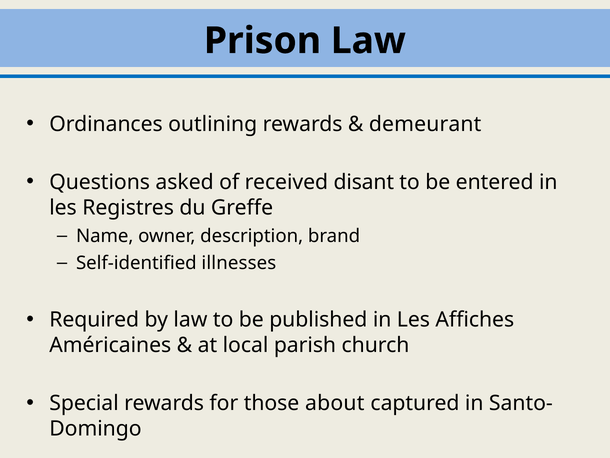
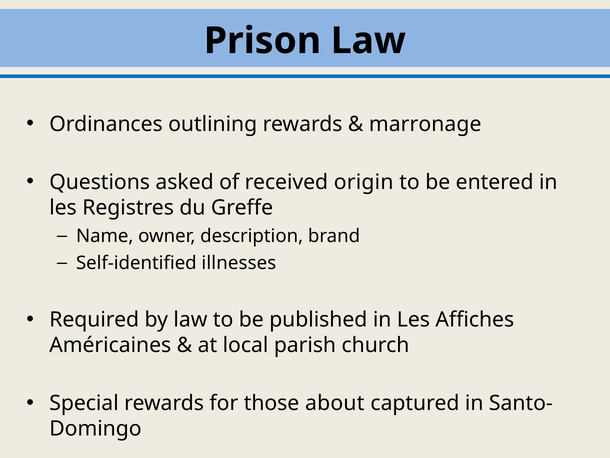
demeurant: demeurant -> marronage (425, 124)
disant: disant -> origin (364, 182)
